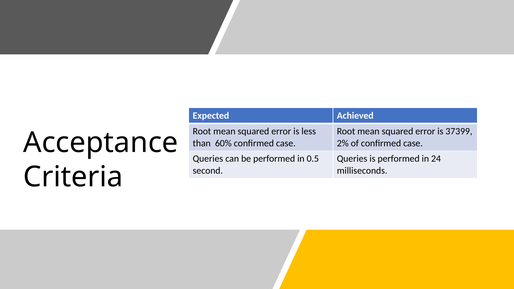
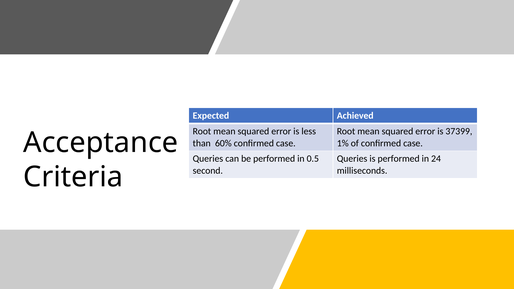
2%: 2% -> 1% (343, 143)
